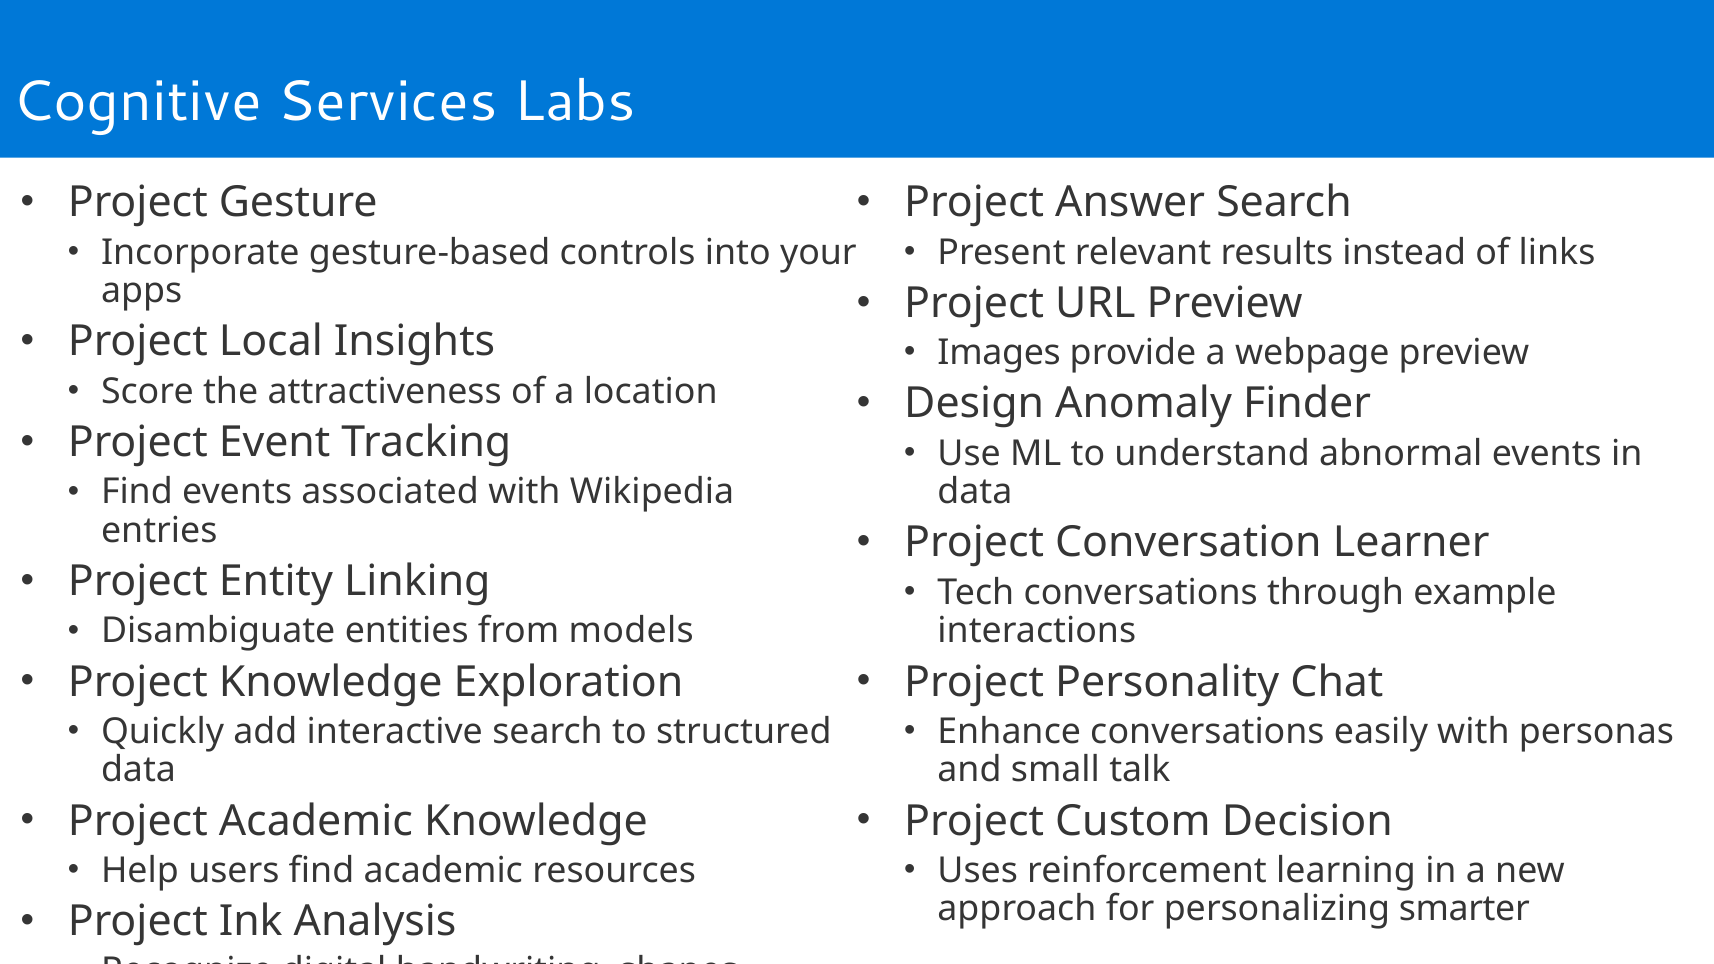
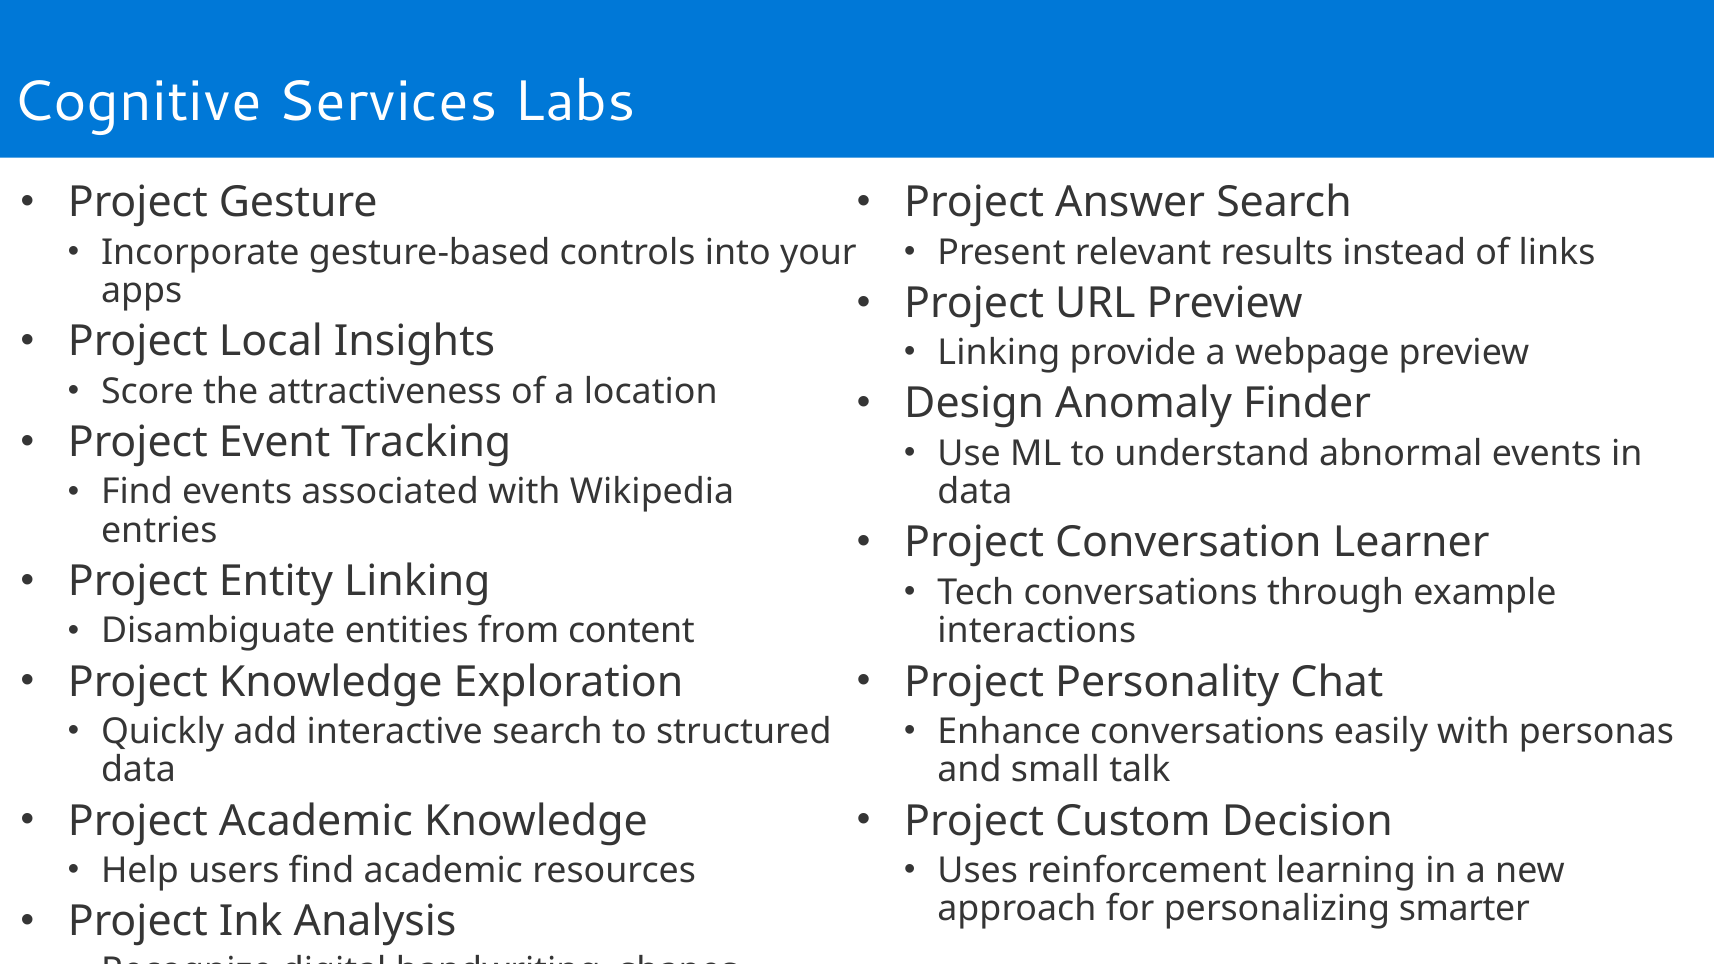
Images: Images -> Linking (999, 353)
models: models -> content (631, 631)
